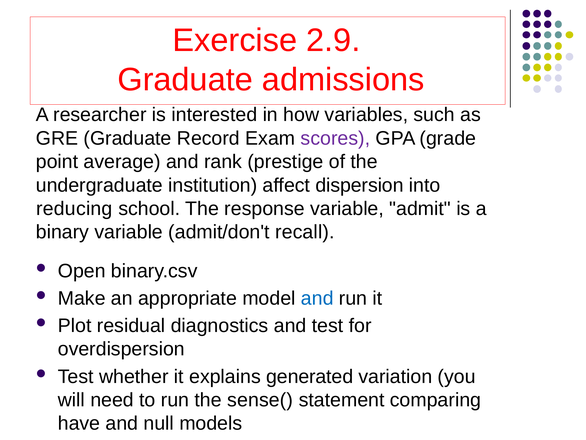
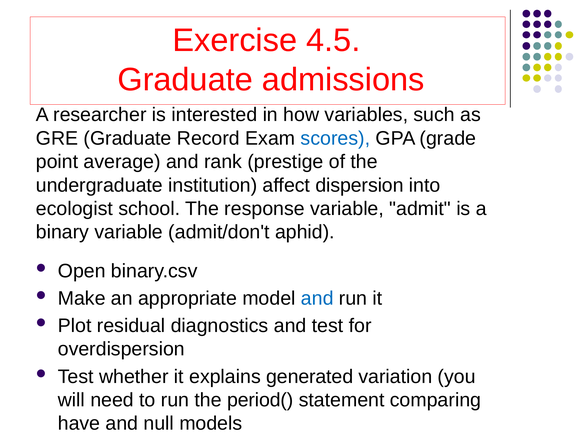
2.9: 2.9 -> 4.5 (333, 40)
scores colour: purple -> blue (335, 138)
reducing: reducing -> ecologist (74, 208)
recall: recall -> aphid (305, 232)
sense(: sense( -> period( (260, 400)
